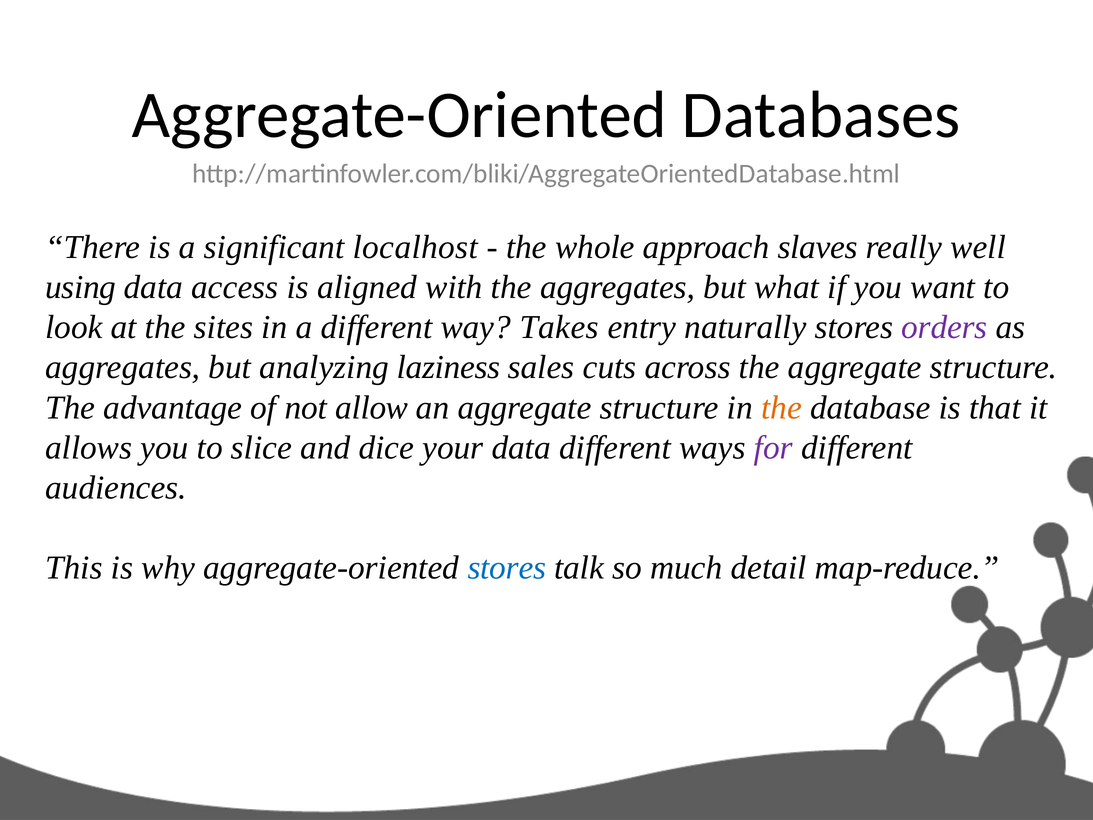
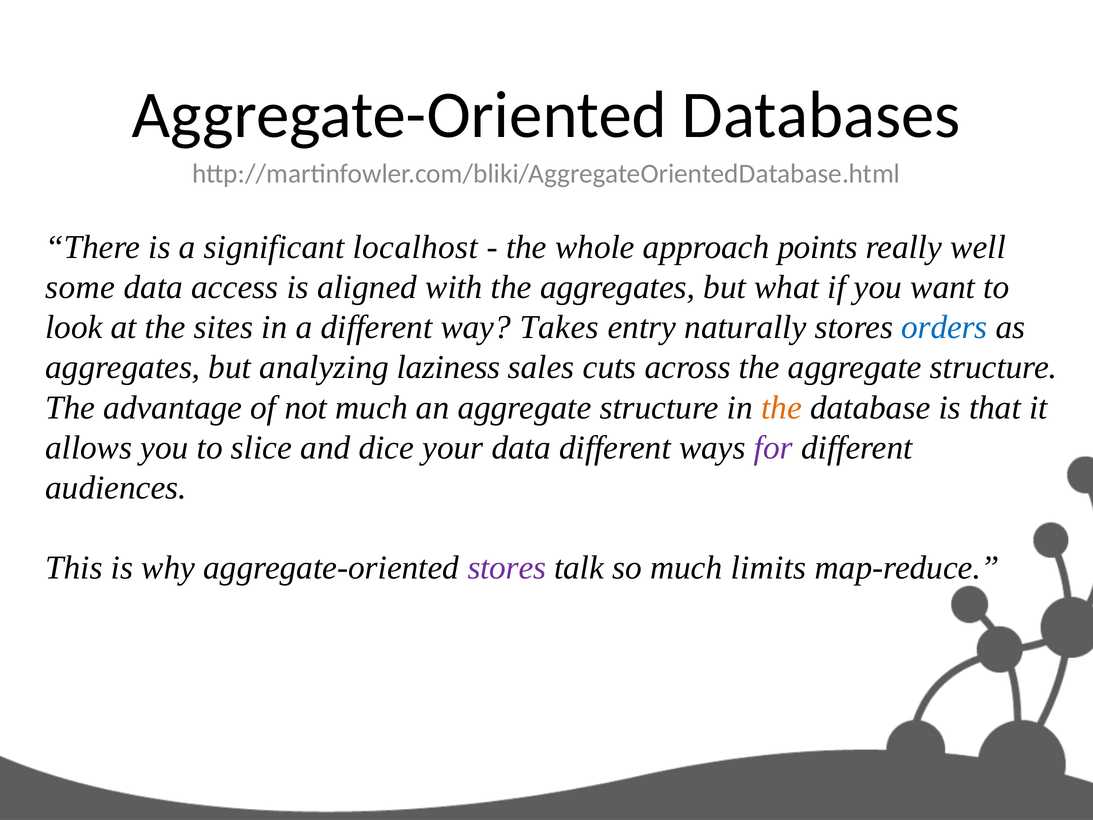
slaves: slaves -> points (818, 247)
using: using -> some (80, 287)
orders colour: purple -> blue (944, 327)
not allow: allow -> much (372, 407)
stores colour: blue -> purple (507, 568)
detail: detail -> limits (769, 568)
